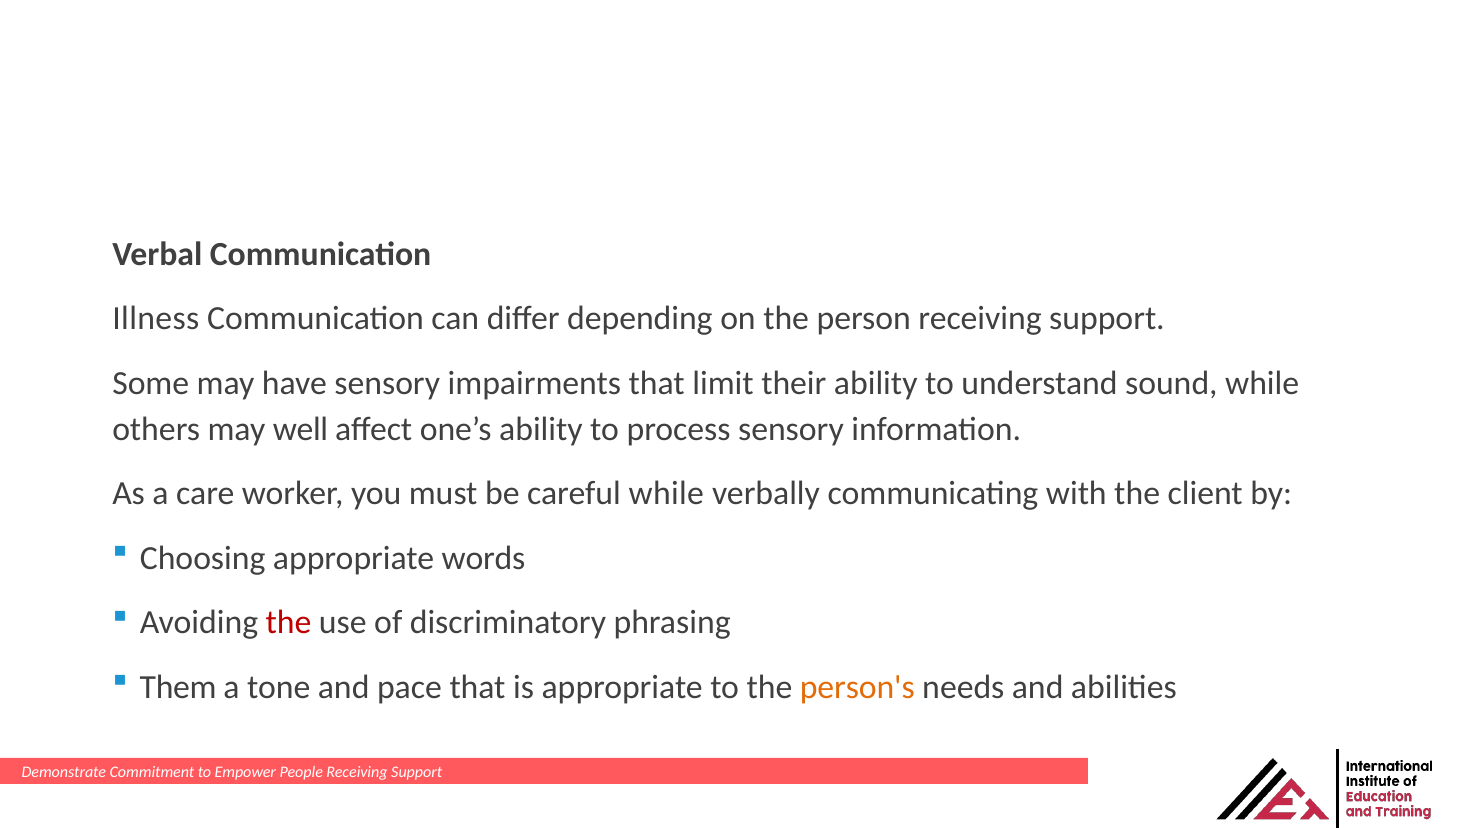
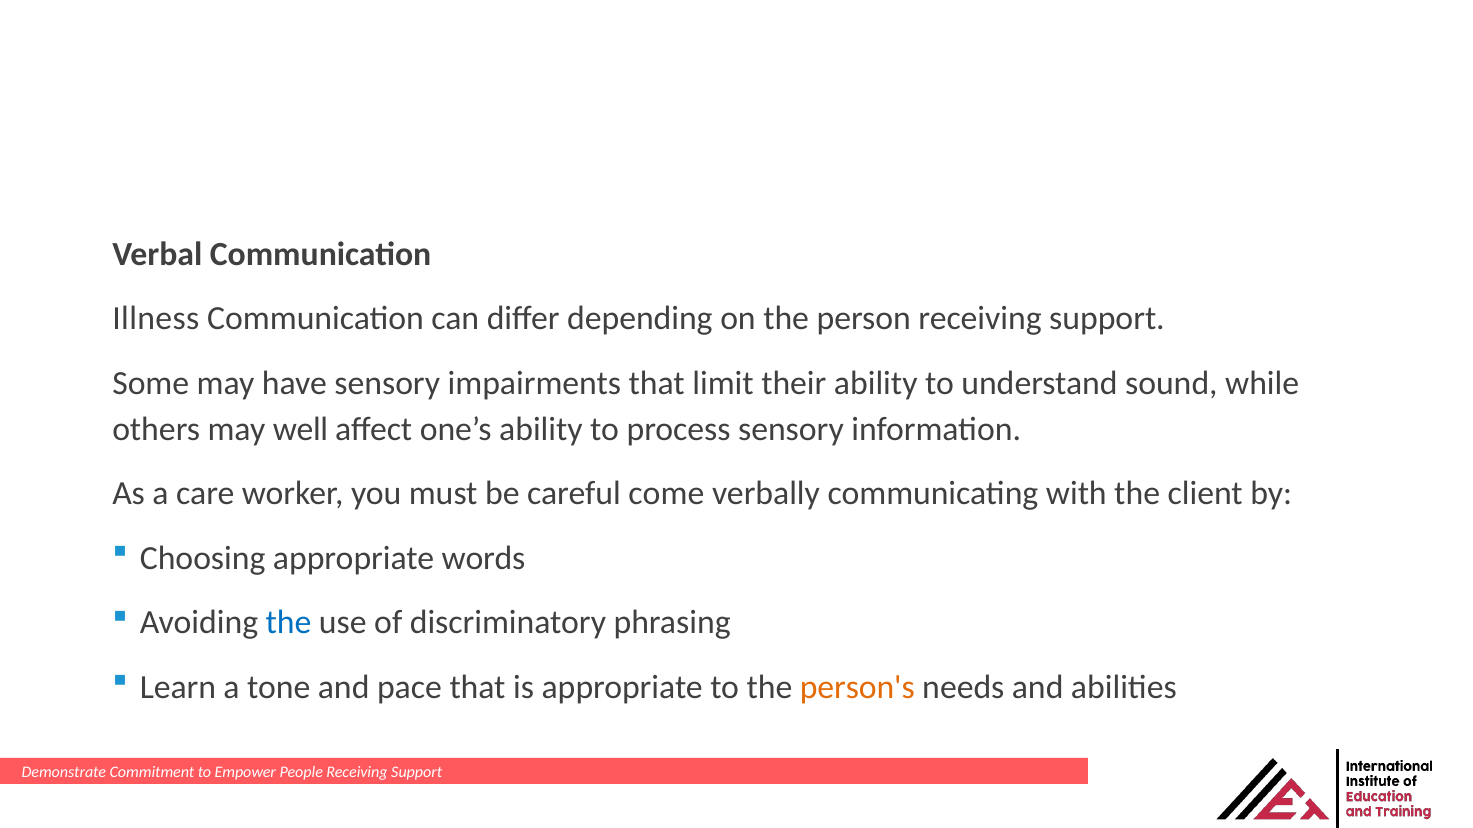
careful while: while -> come (666, 494)
the colour: red -> blue (289, 623)
Them: Them -> Learn (178, 688)
